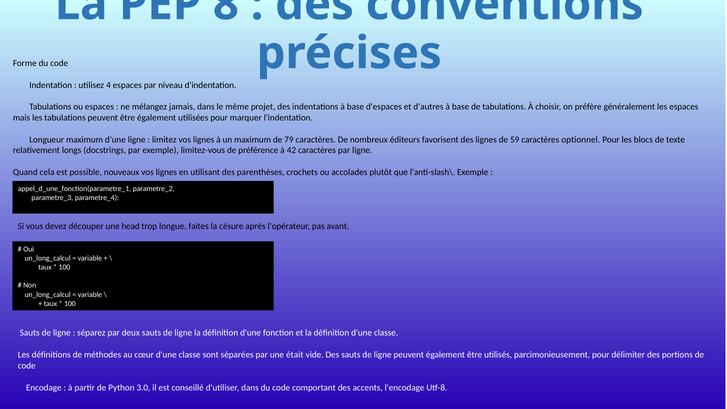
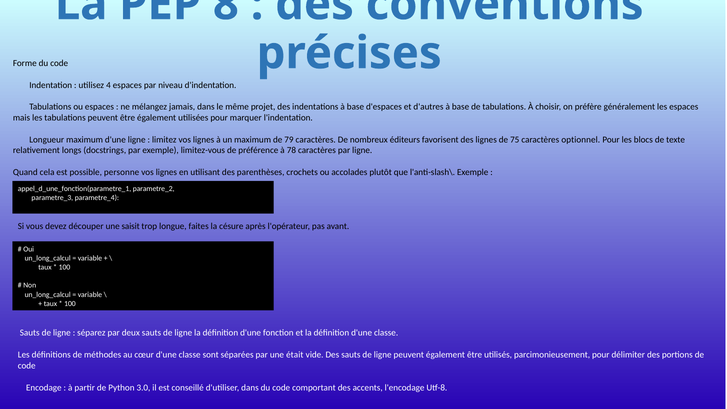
59: 59 -> 75 (515, 140)
42: 42 -> 78 (291, 150)
nouveaux: nouveaux -> personne (122, 172)
head: head -> saisit (131, 226)
